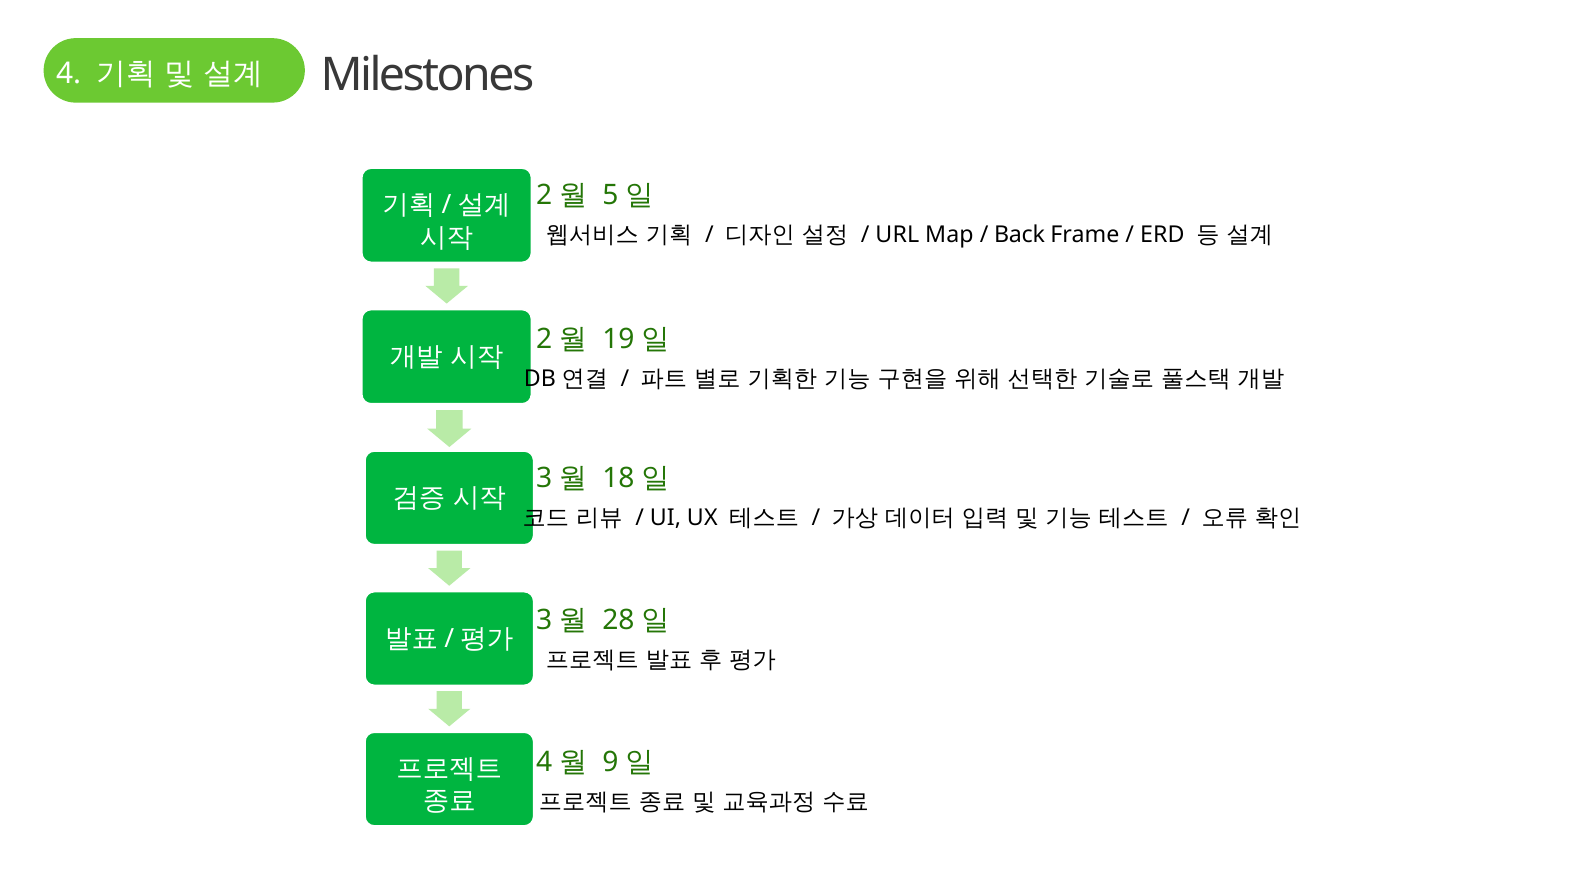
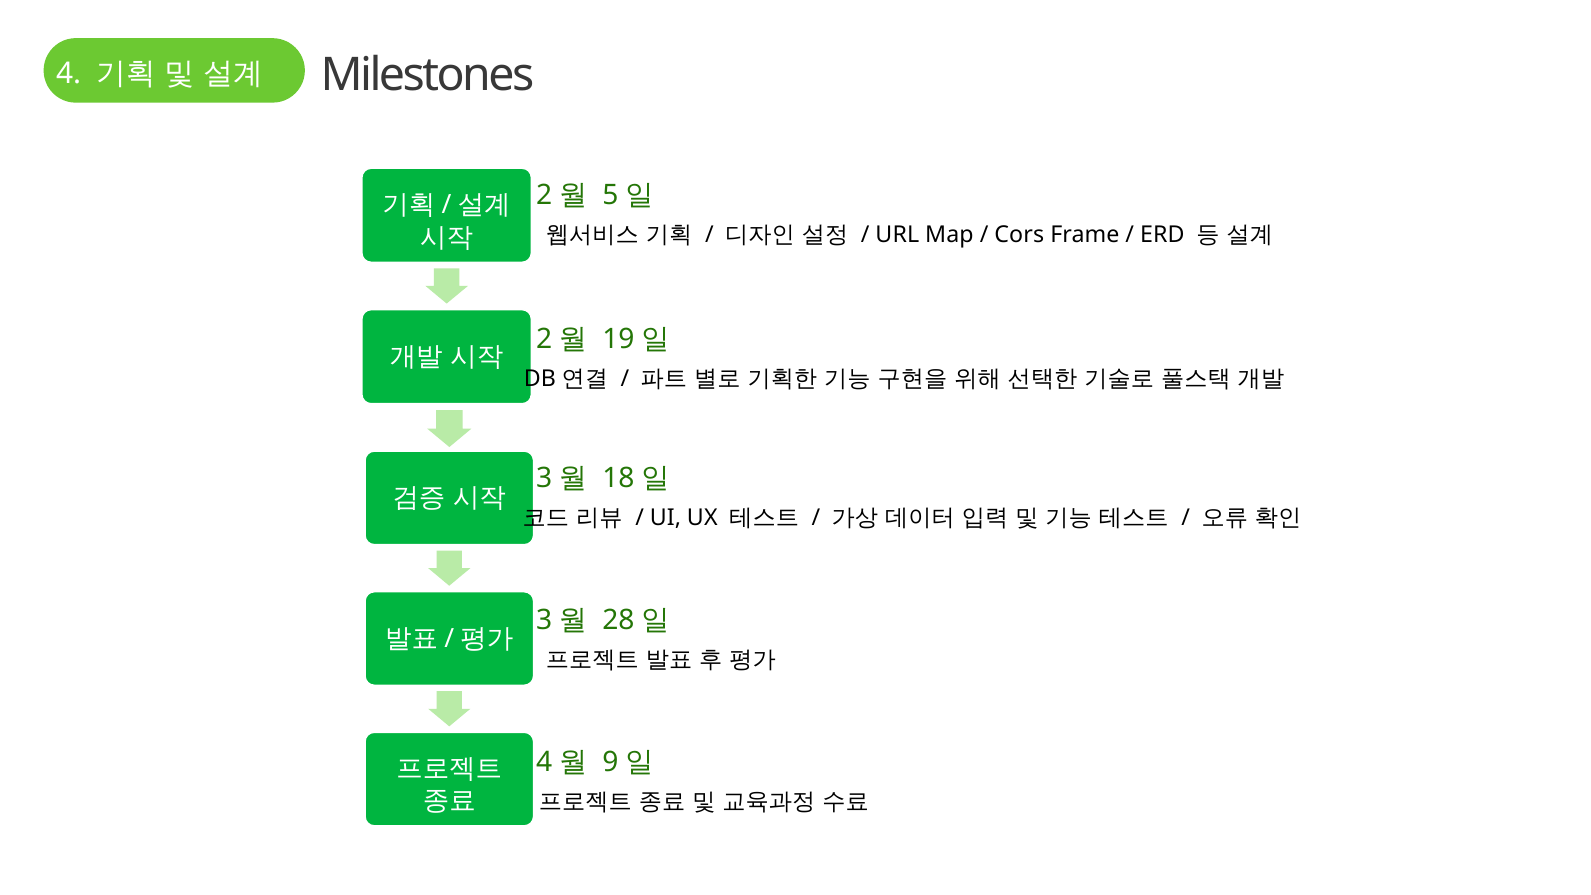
Back: Back -> Cors (1019, 235)
